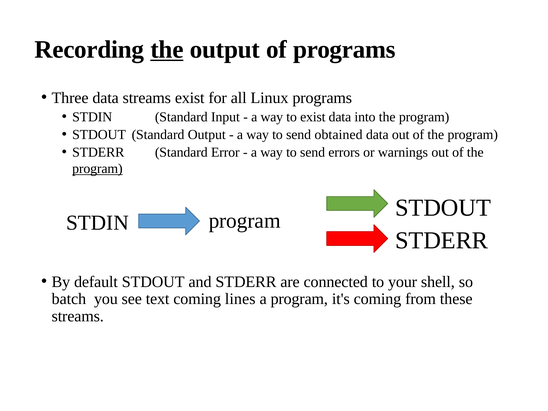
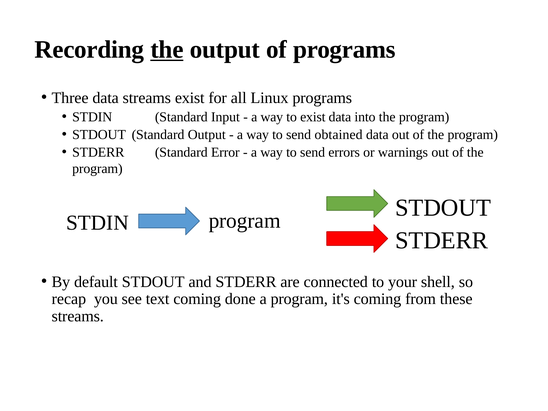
program underline: present -> none (97, 169)
batch: batch -> recap (69, 299)
lines: lines -> done (240, 299)
